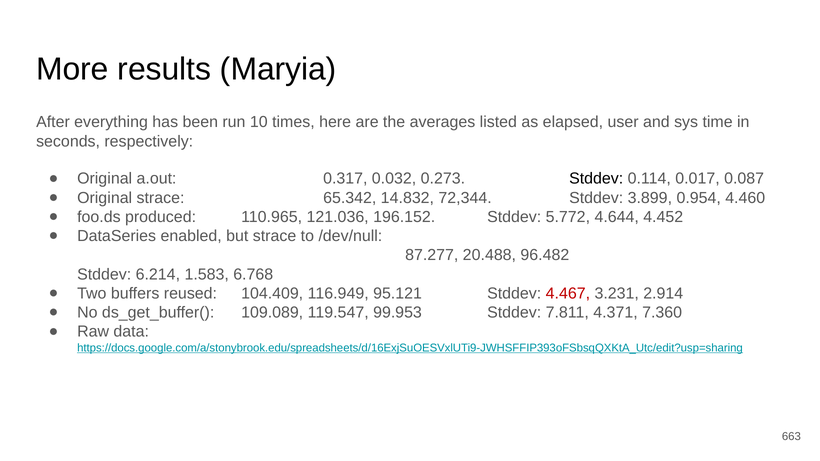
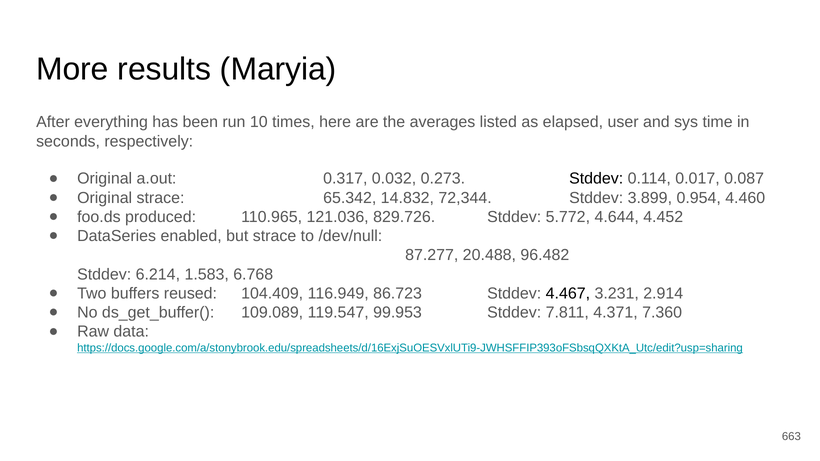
196.152: 196.152 -> 829.726 (404, 217)
95.121: 95.121 -> 86.723 (398, 294)
4.467 colour: red -> black (568, 294)
